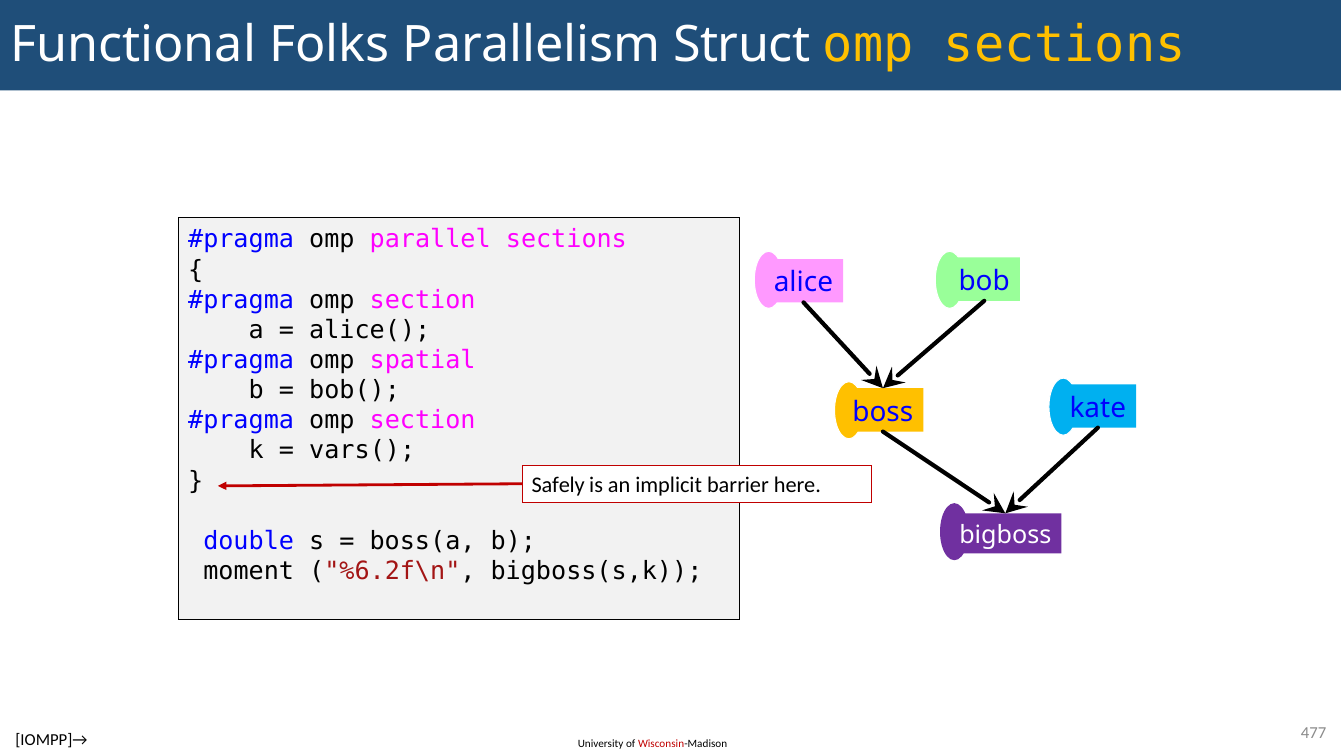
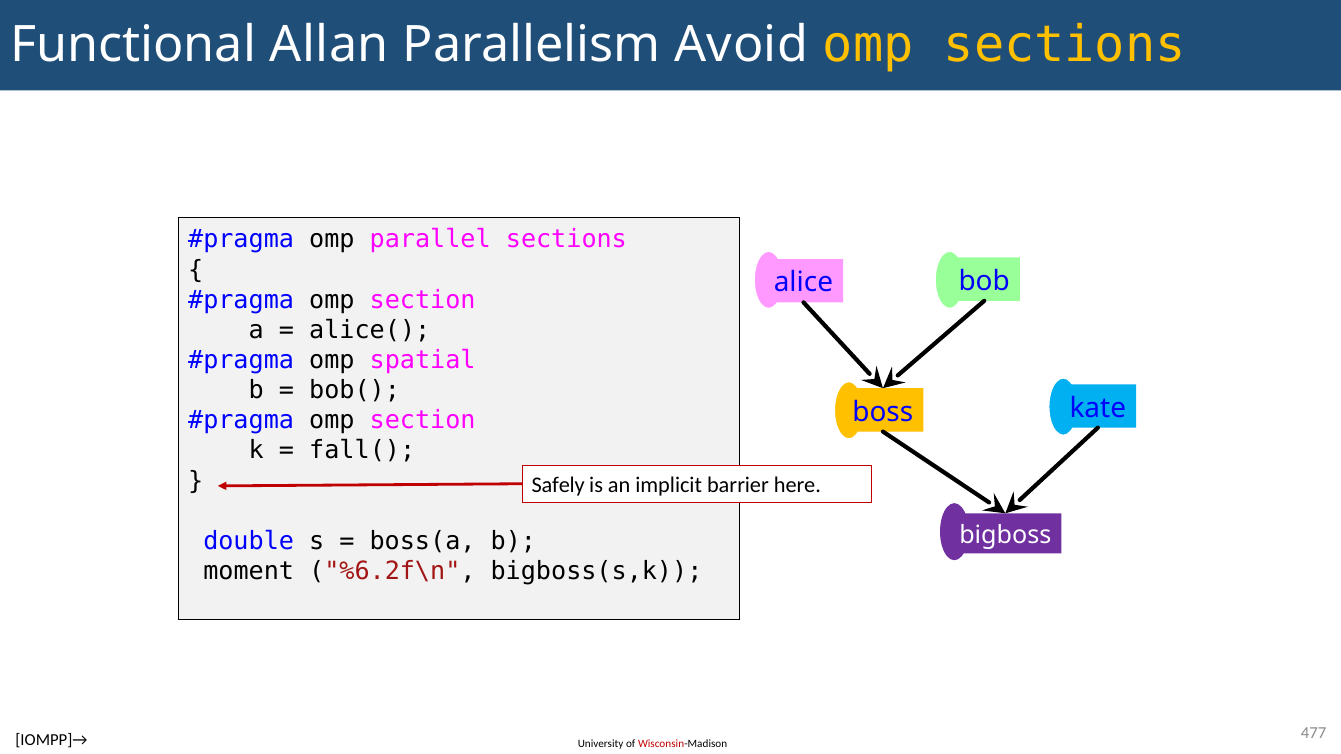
Folks: Folks -> Allan (329, 45)
Struct: Struct -> Avoid (741, 45)
vars(: vars( -> fall( (362, 451)
